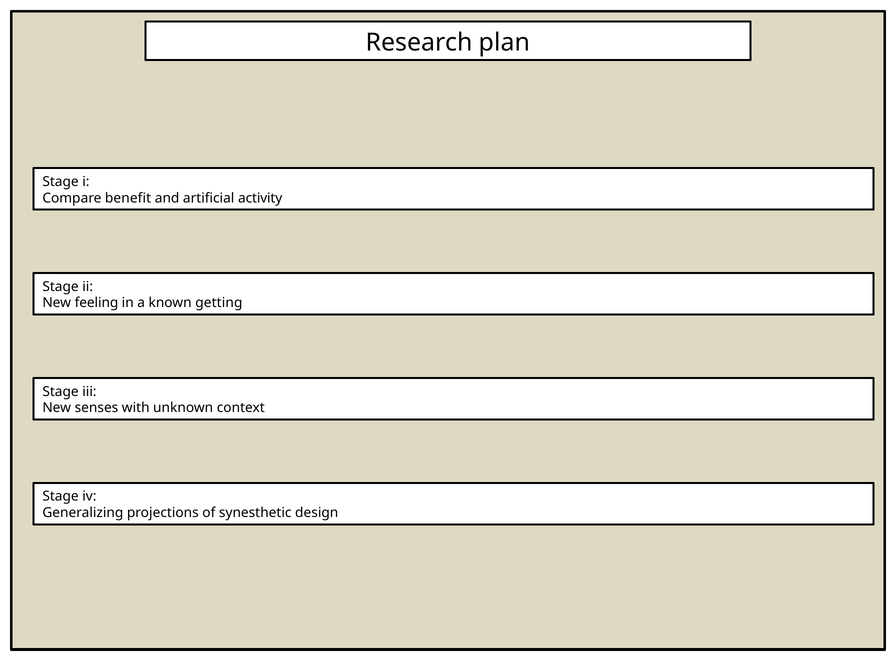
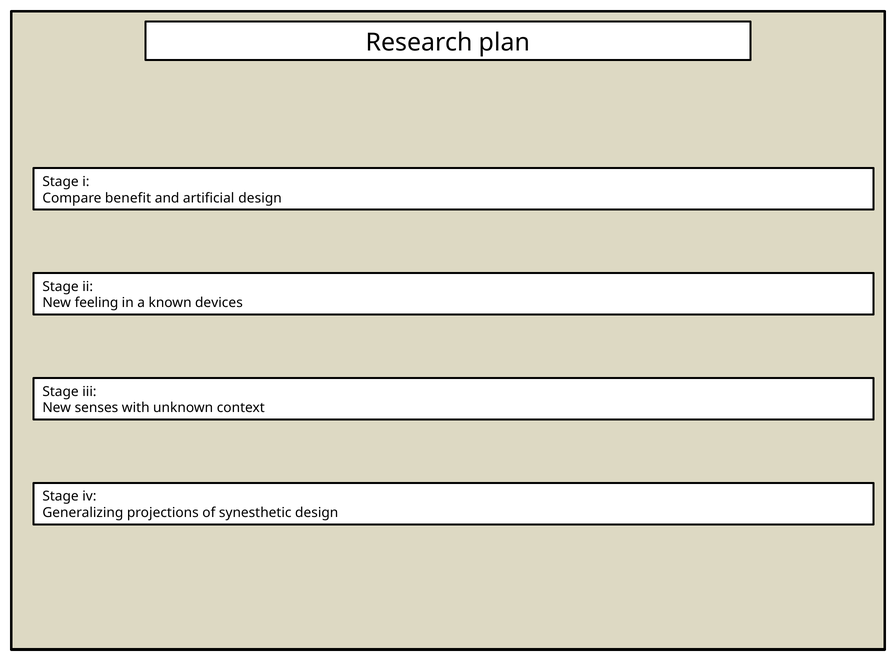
artificial activity: activity -> design (260, 198)
getting: getting -> devices (219, 303)
